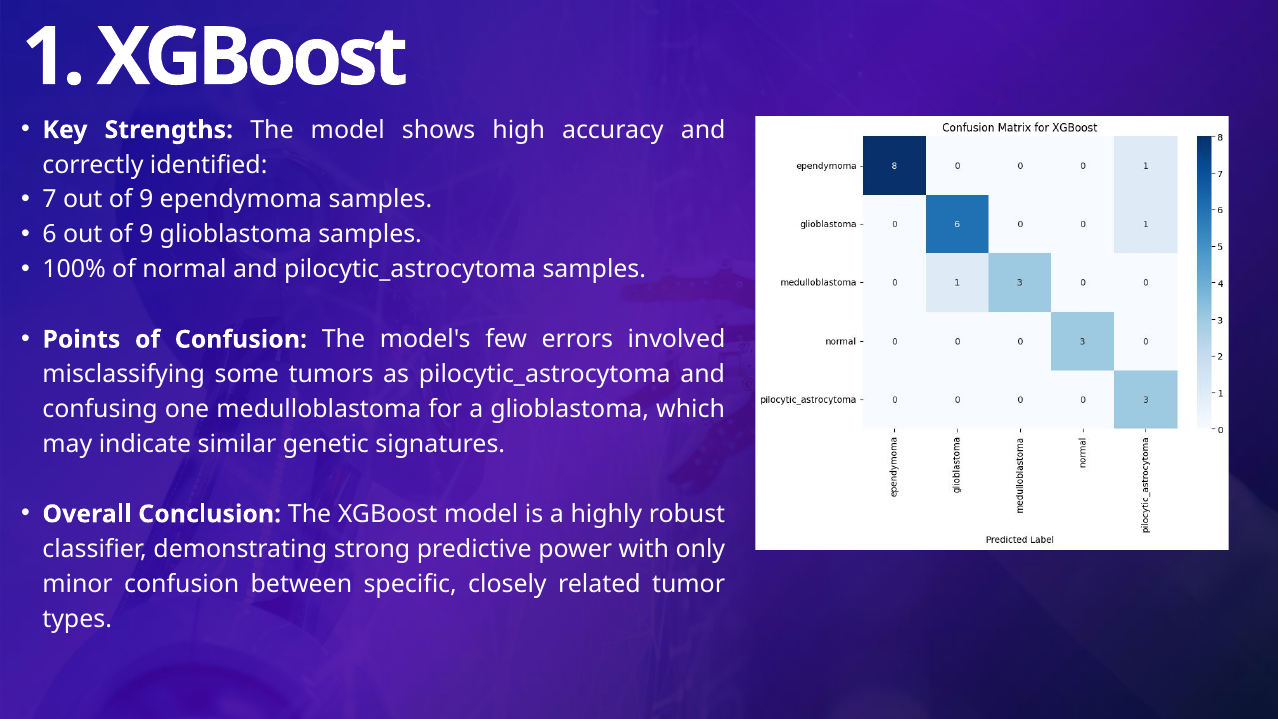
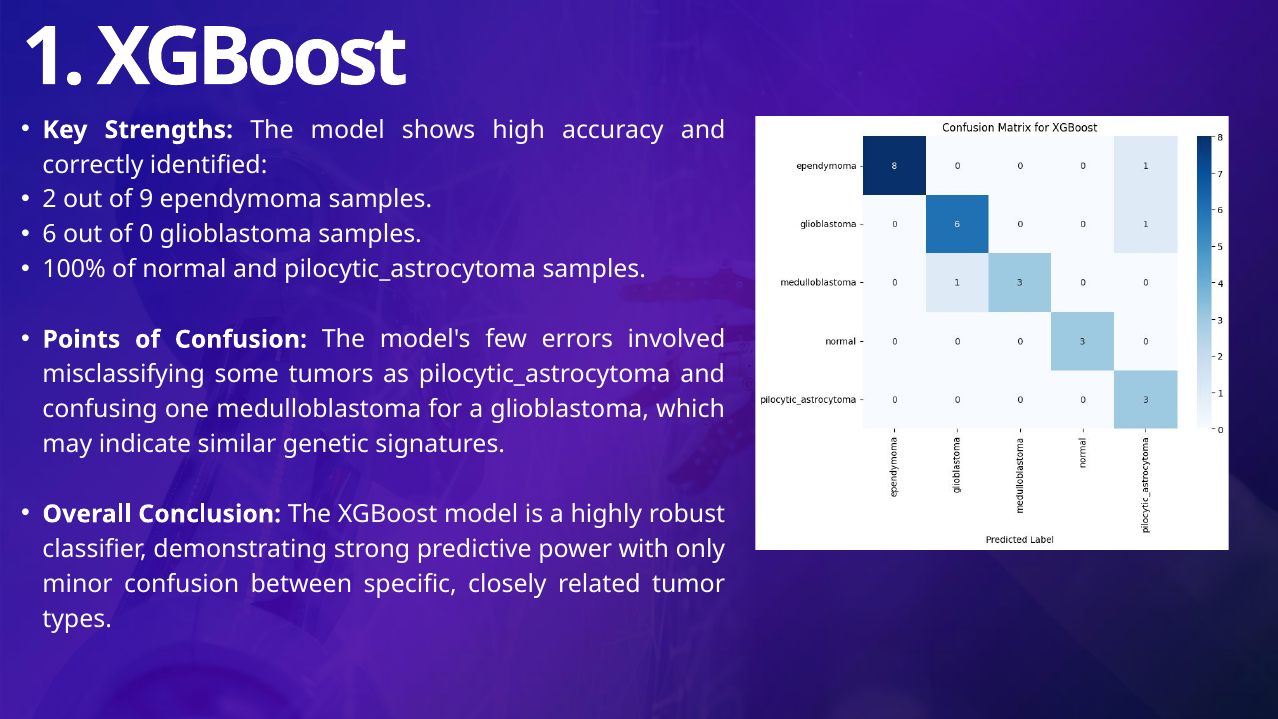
7: 7 -> 2 (50, 200)
6 out of 9: 9 -> 0 (146, 235)
